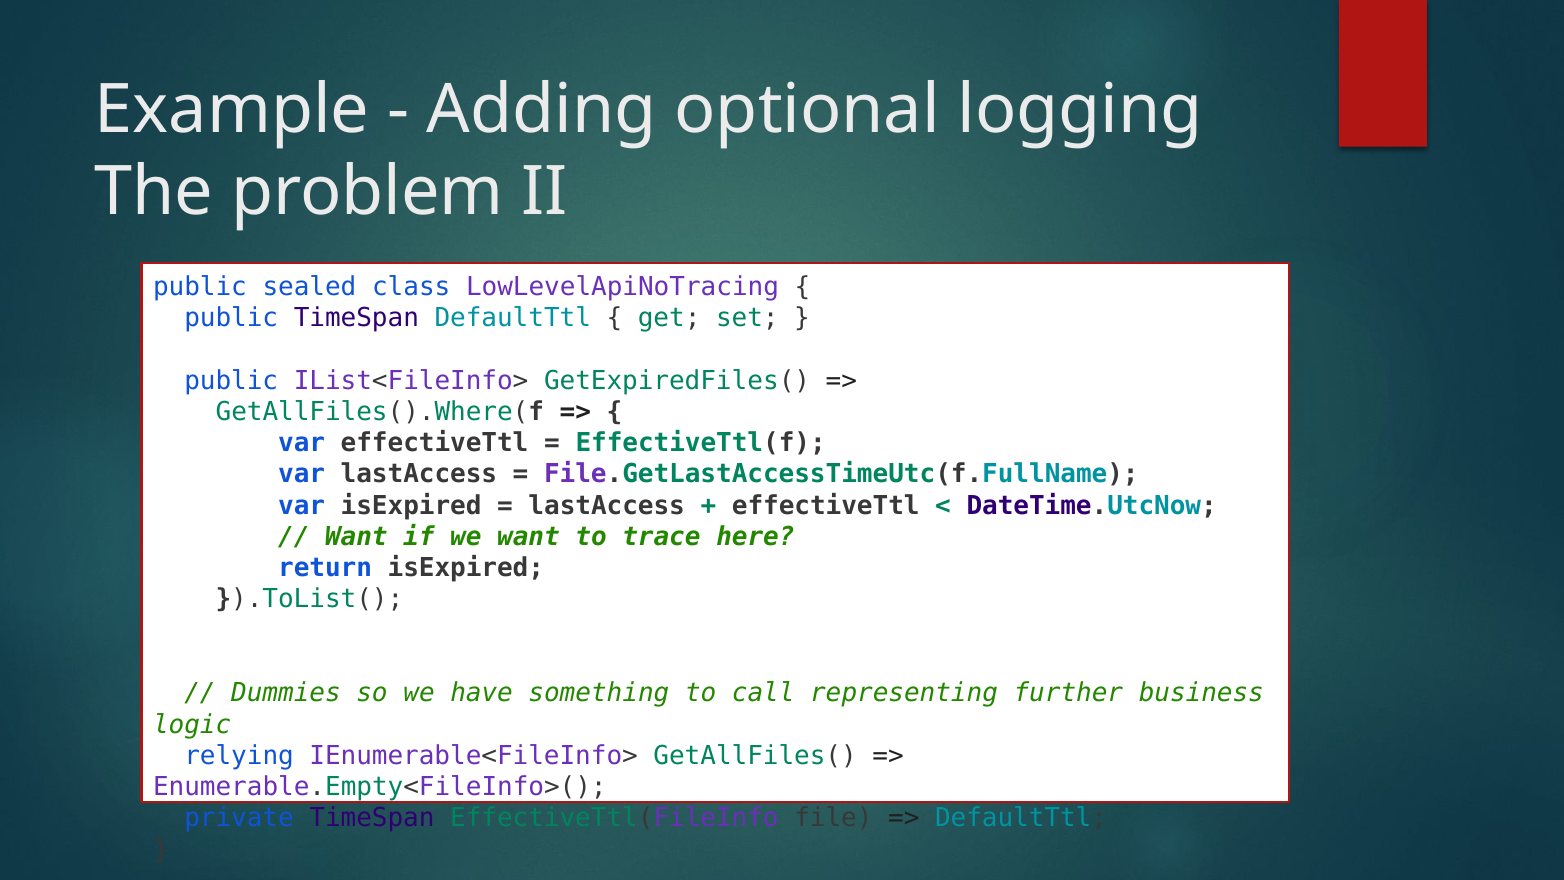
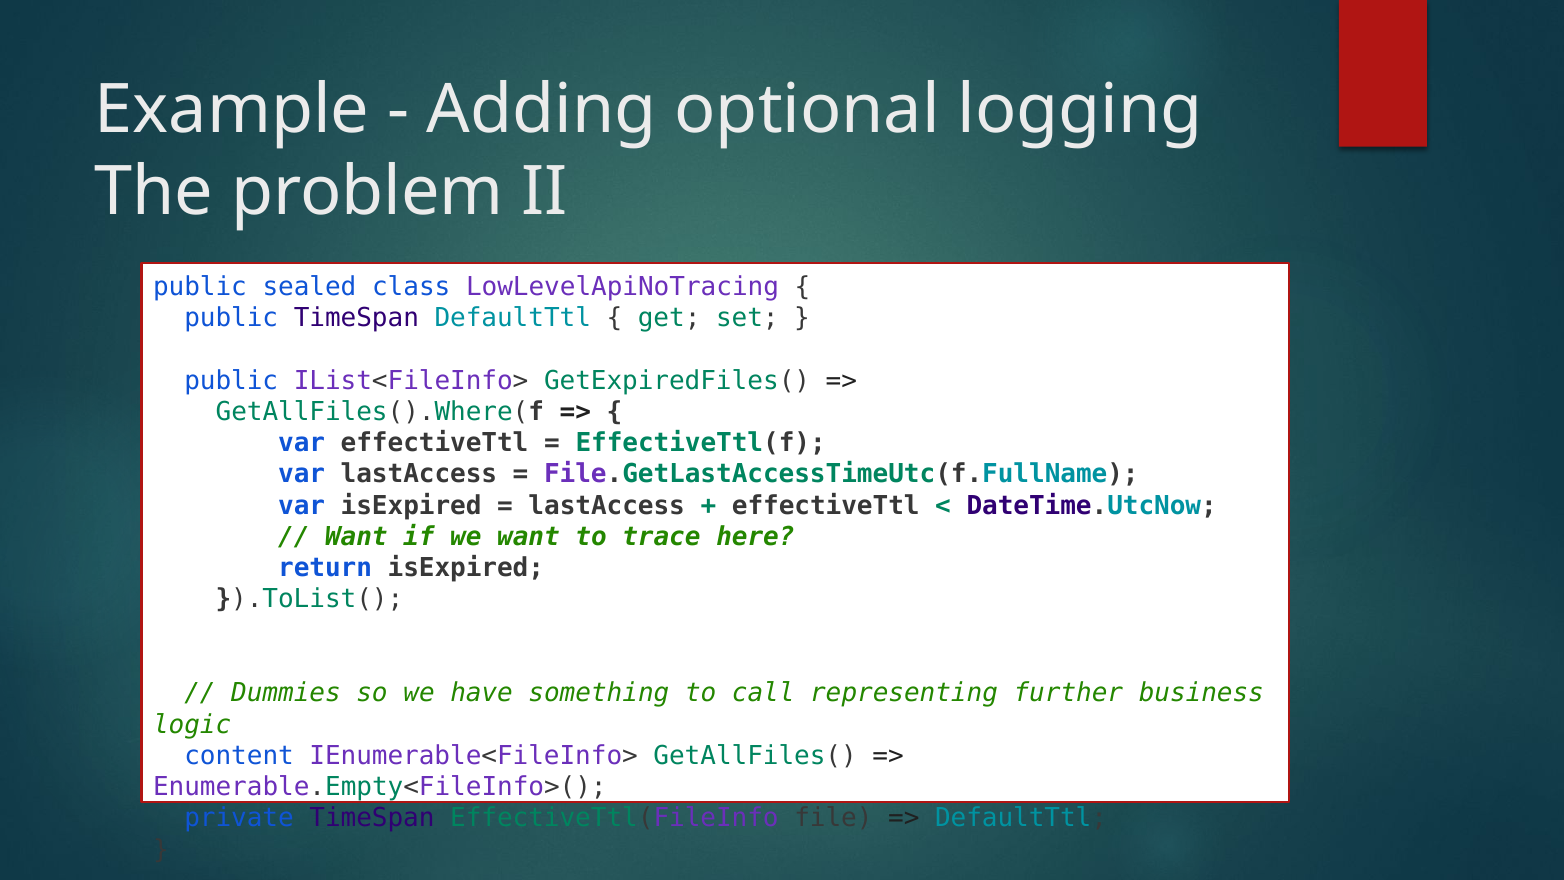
relying: relying -> content (239, 756)
